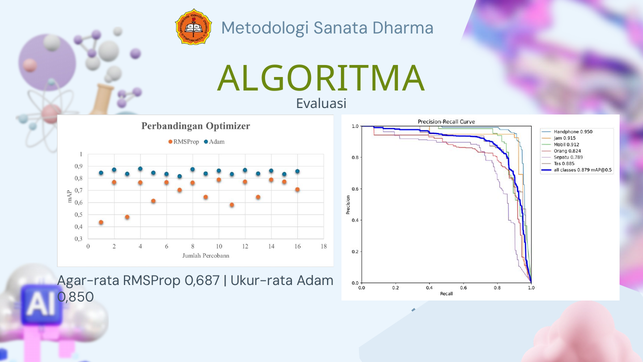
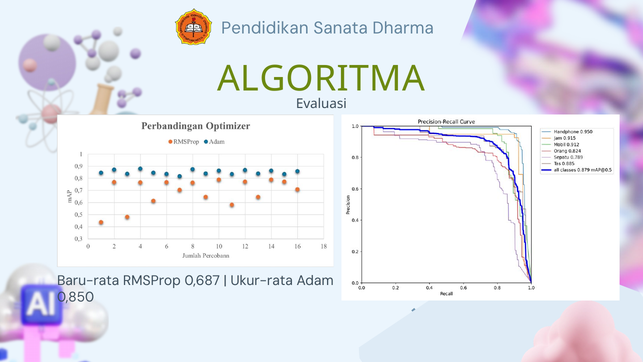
Metodologi: Metodologi -> Pendidikan (265, 28)
Agar-rata: Agar-rata -> Baru-rata (88, 280)
